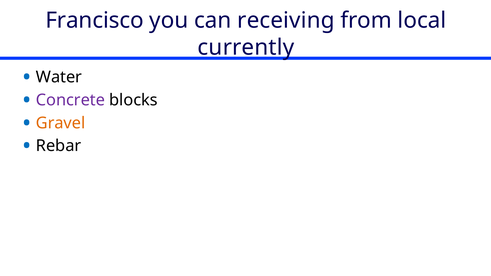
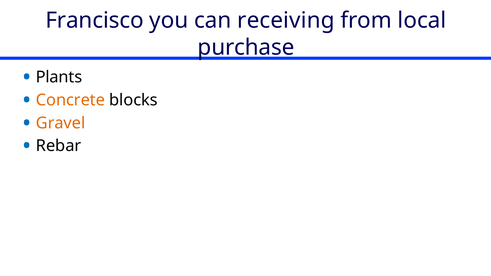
currently: currently -> purchase (246, 47)
Water: Water -> Plants (59, 77)
Concrete colour: purple -> orange (70, 100)
